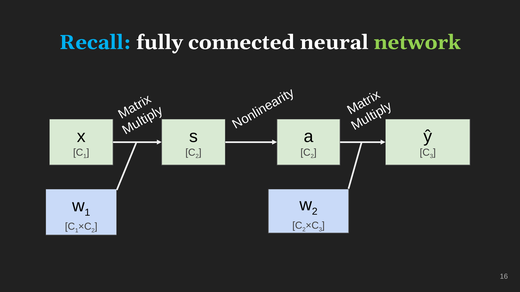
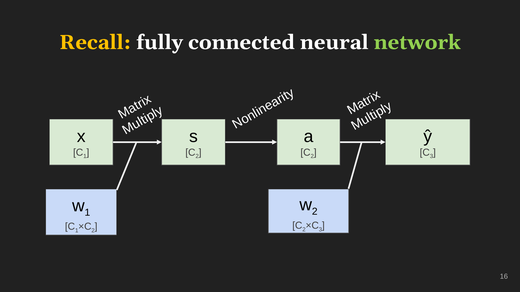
Recall colour: light blue -> yellow (95, 42)
